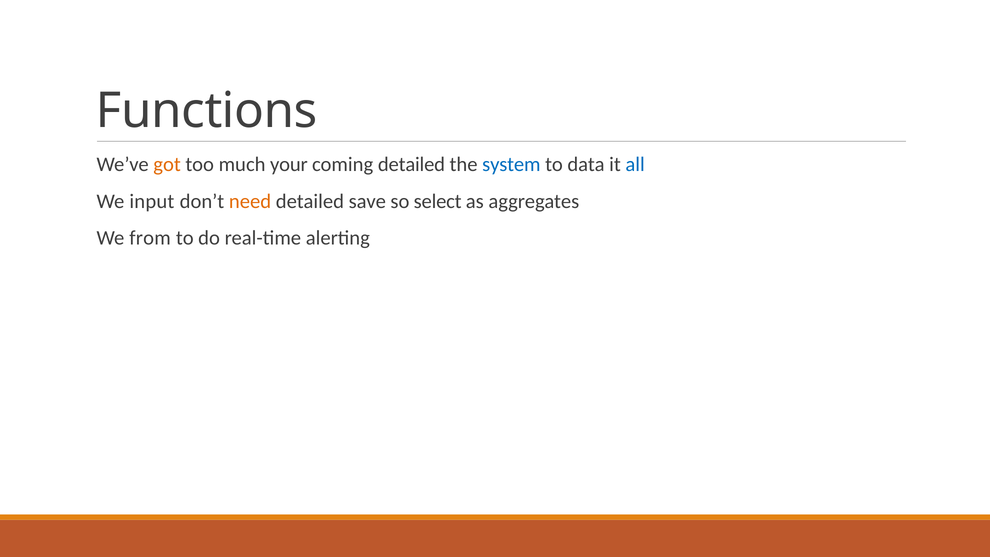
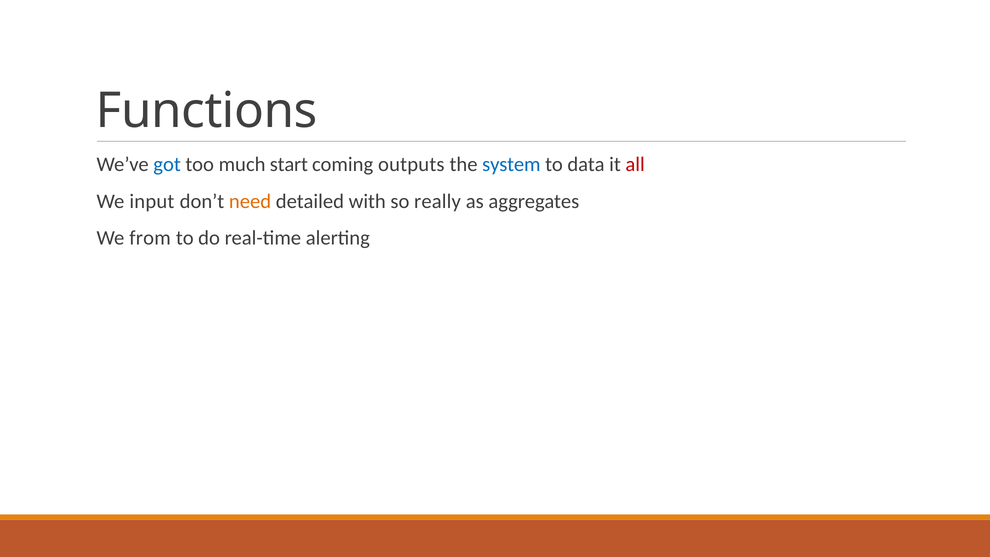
got colour: orange -> blue (167, 165)
your: your -> start (289, 165)
coming detailed: detailed -> outputs (411, 165)
all colour: blue -> red (635, 165)
save: save -> with (367, 201)
select: select -> really (437, 201)
